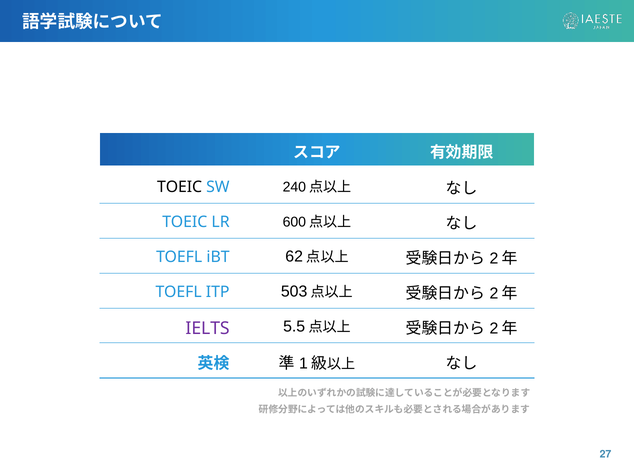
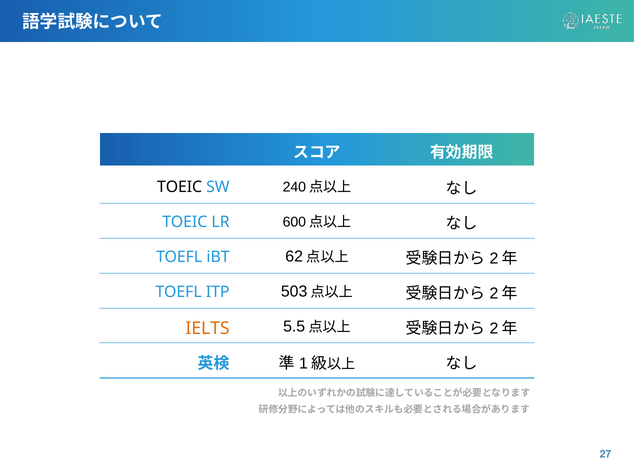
IELTS colour: purple -> orange (208, 328)
